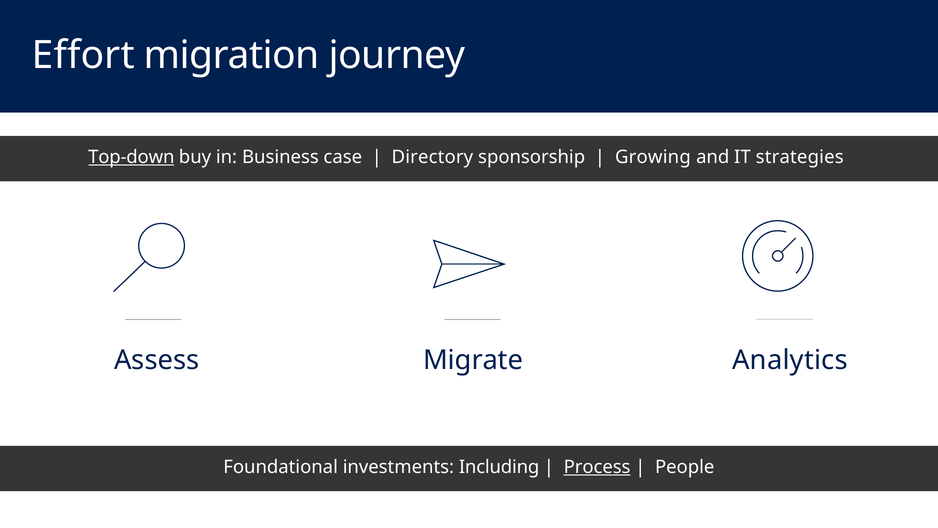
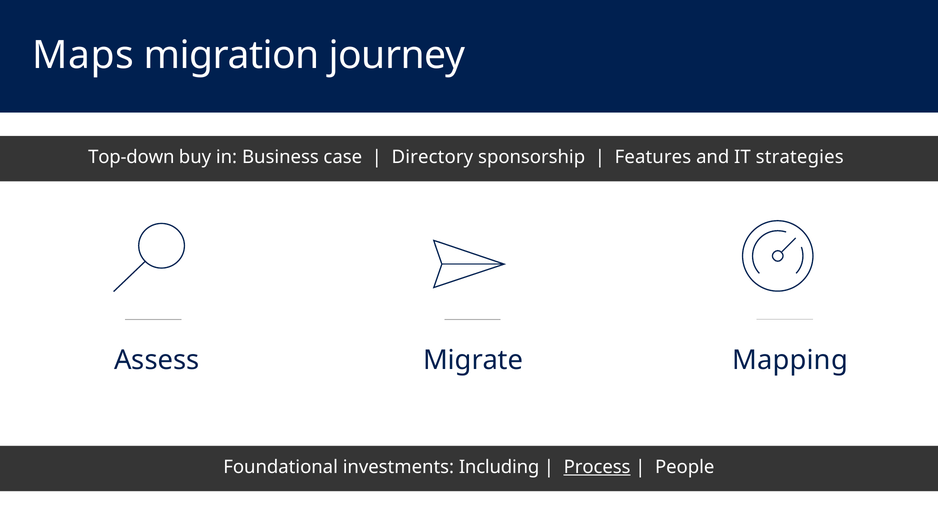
Effort: Effort -> Maps (83, 55)
Top-down underline: present -> none (131, 157)
Growing: Growing -> Features (653, 157)
Analytics: Analytics -> Mapping (790, 360)
